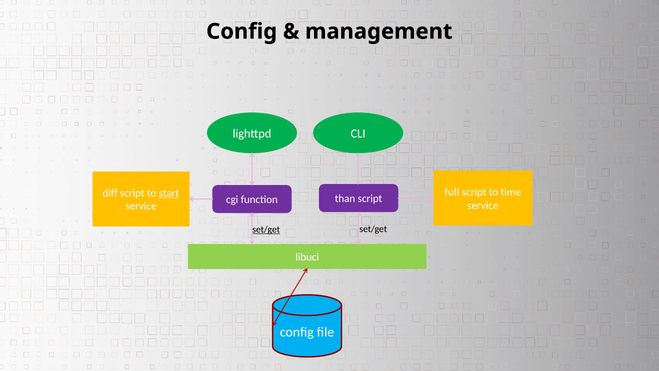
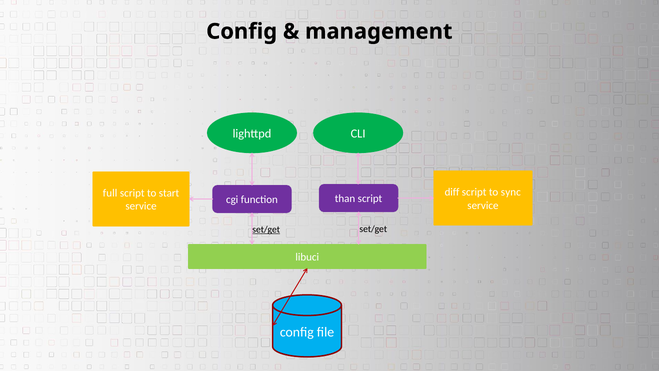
full: full -> diff (452, 192)
time: time -> sync (511, 192)
diff: diff -> full (110, 193)
start underline: present -> none (169, 193)
